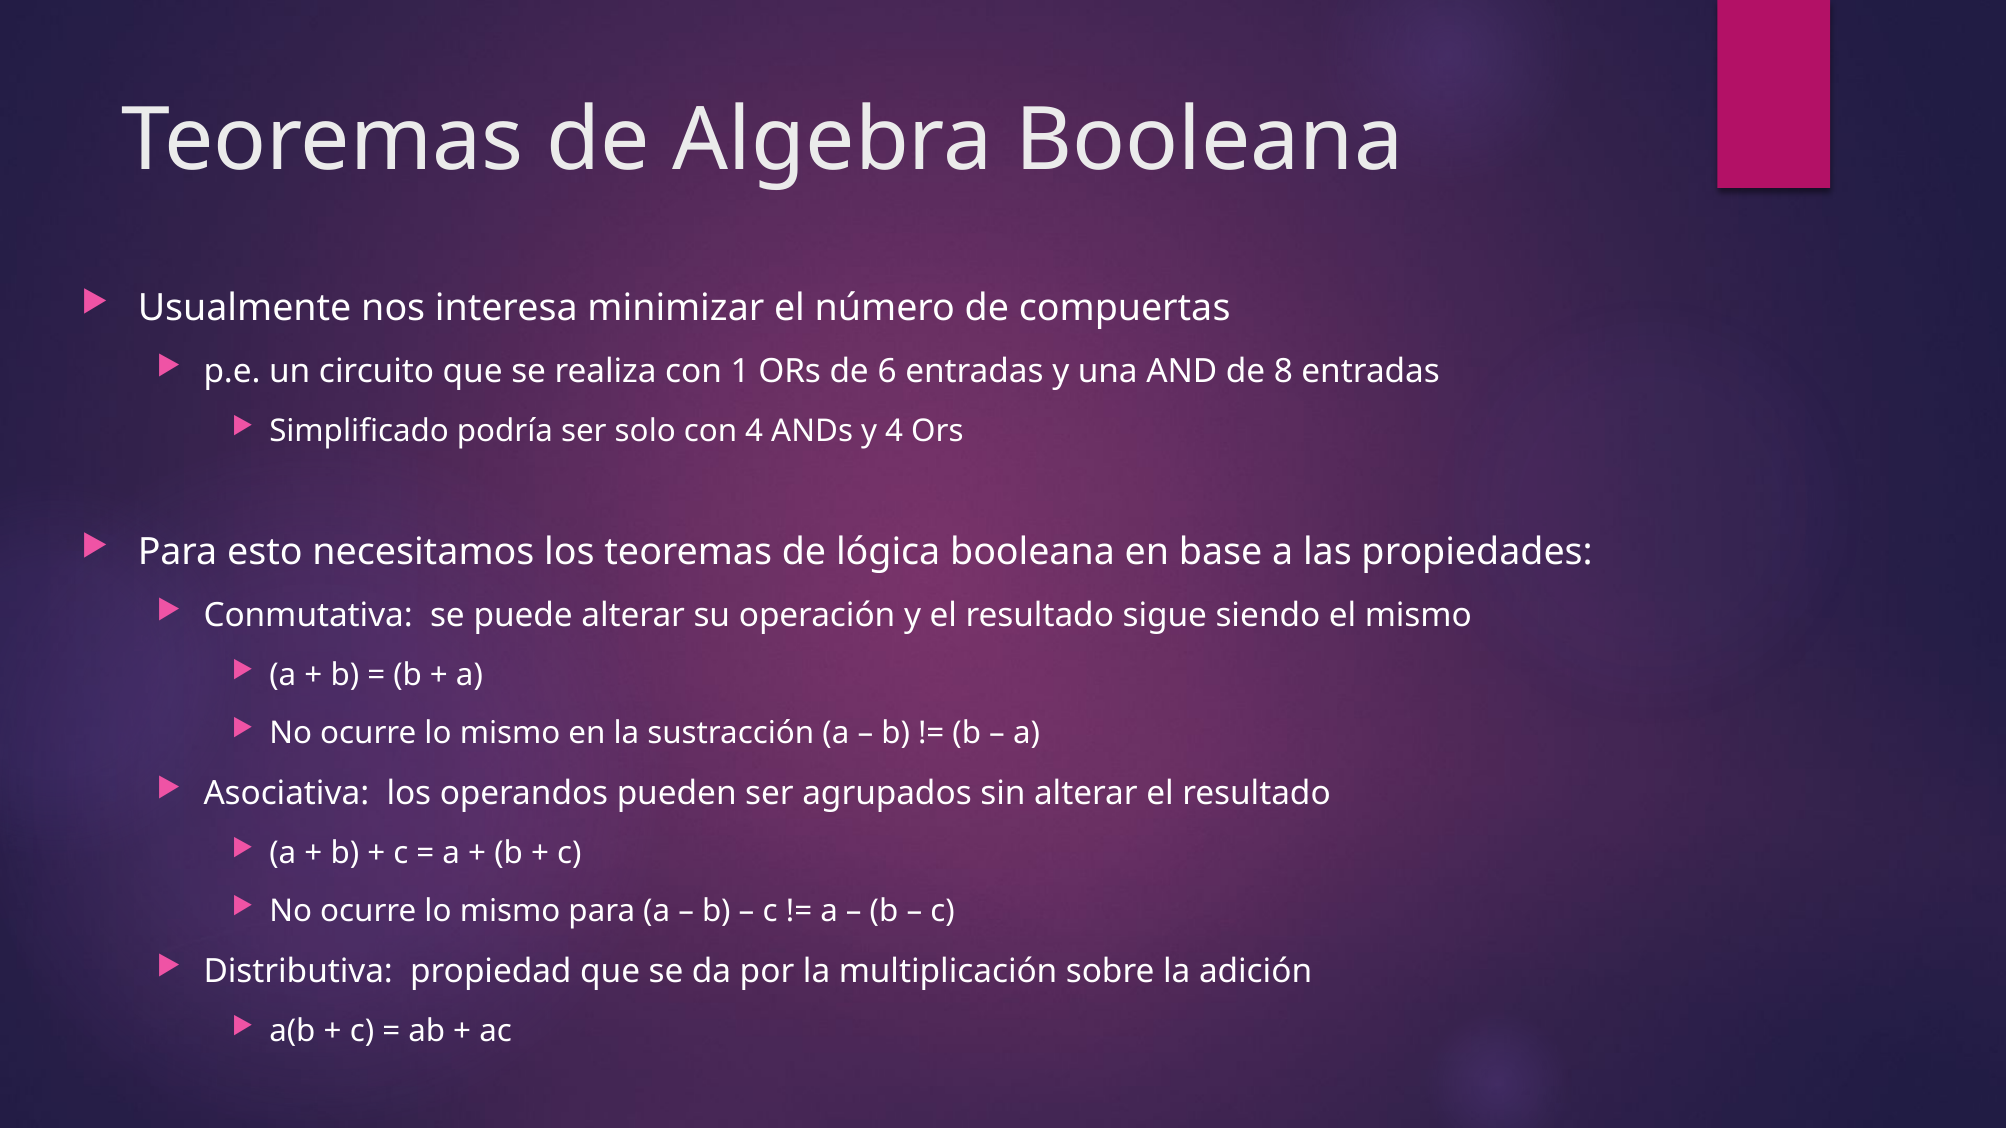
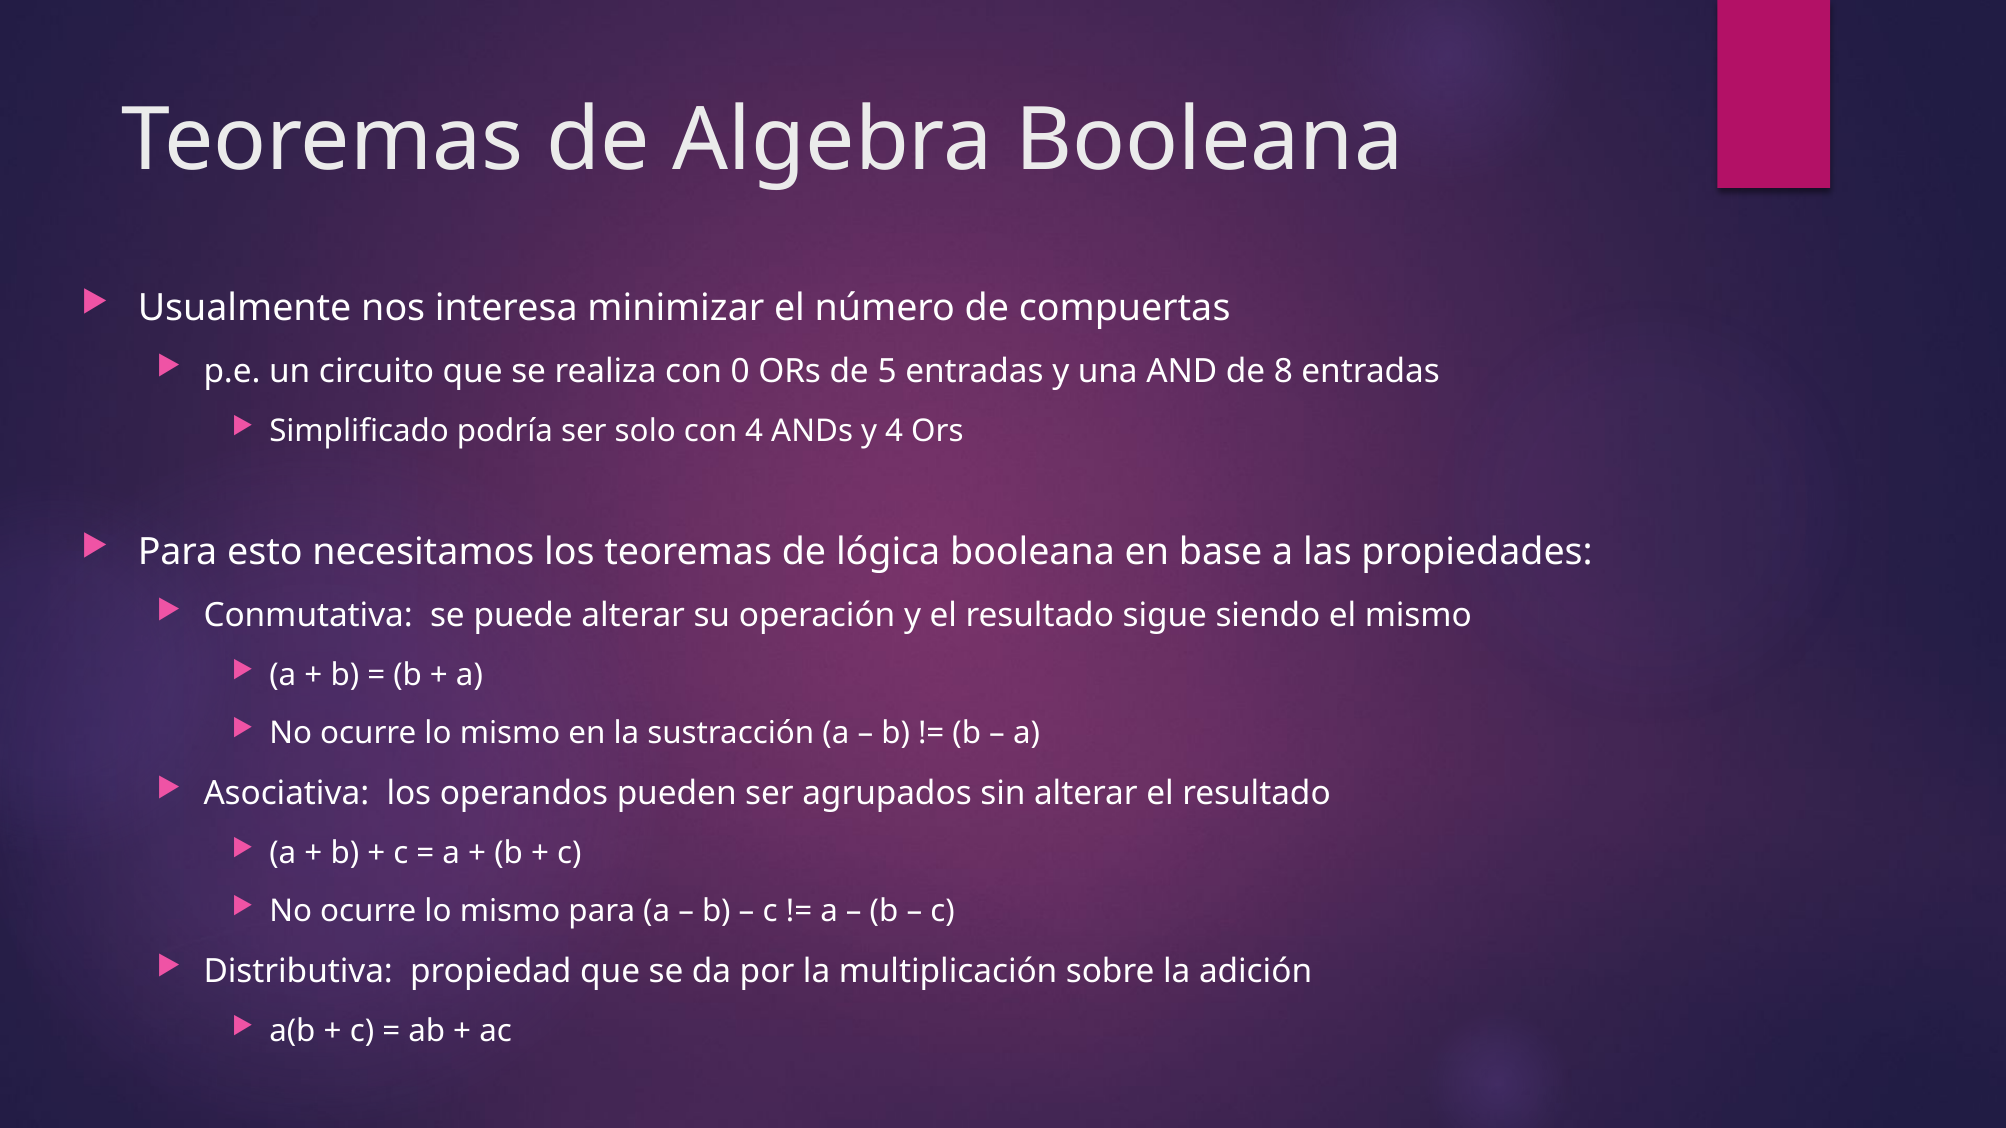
1: 1 -> 0 (740, 371)
6: 6 -> 5 (887, 371)
